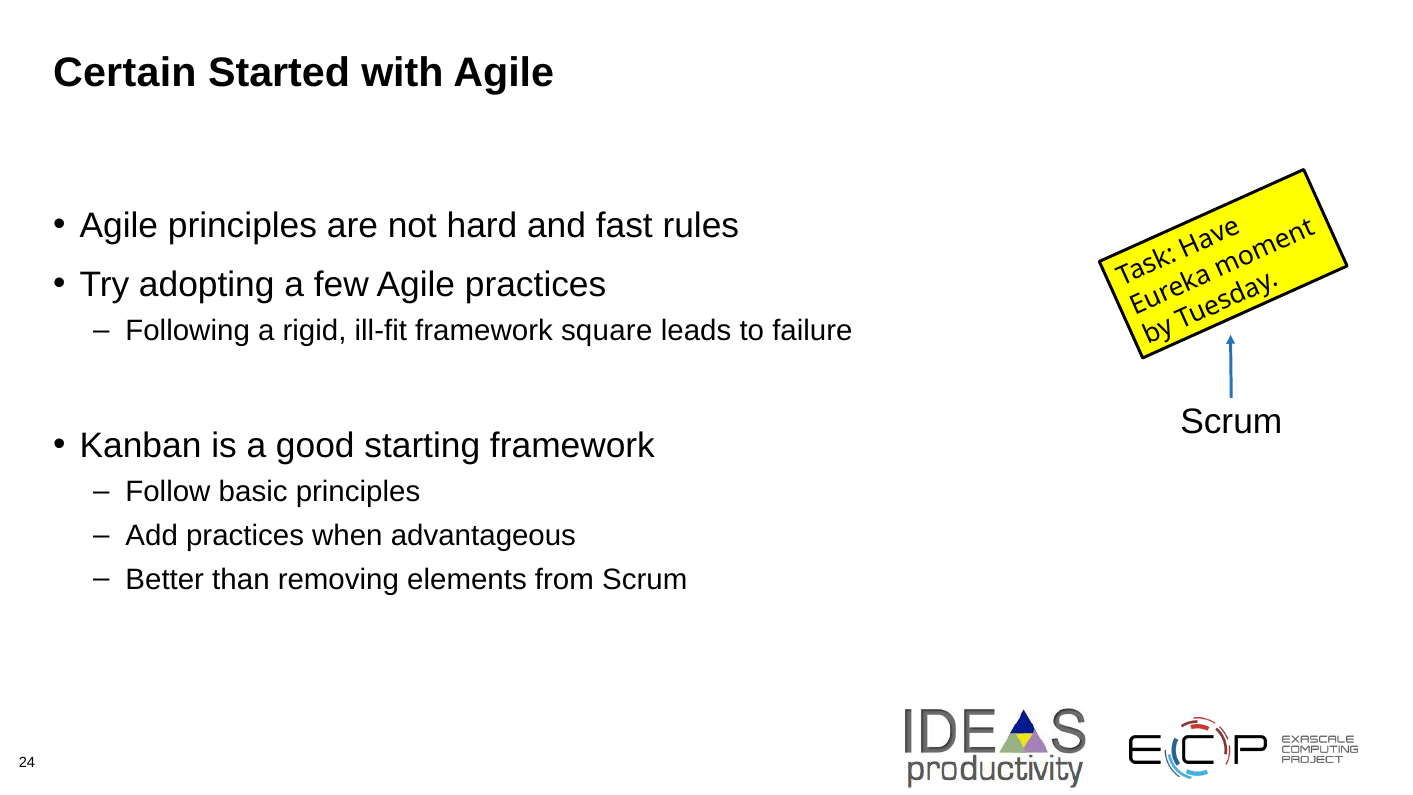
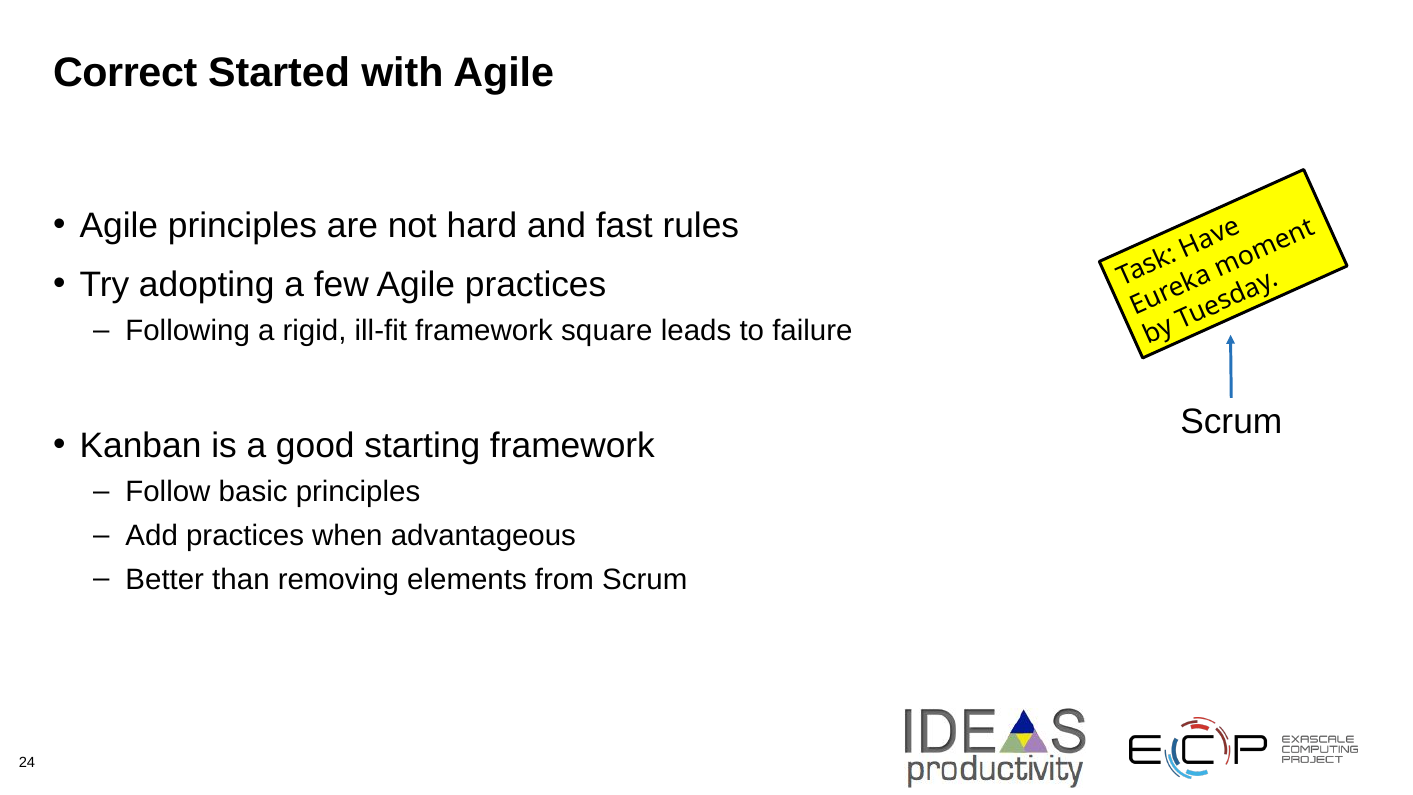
Certain: Certain -> Correct (125, 73)
